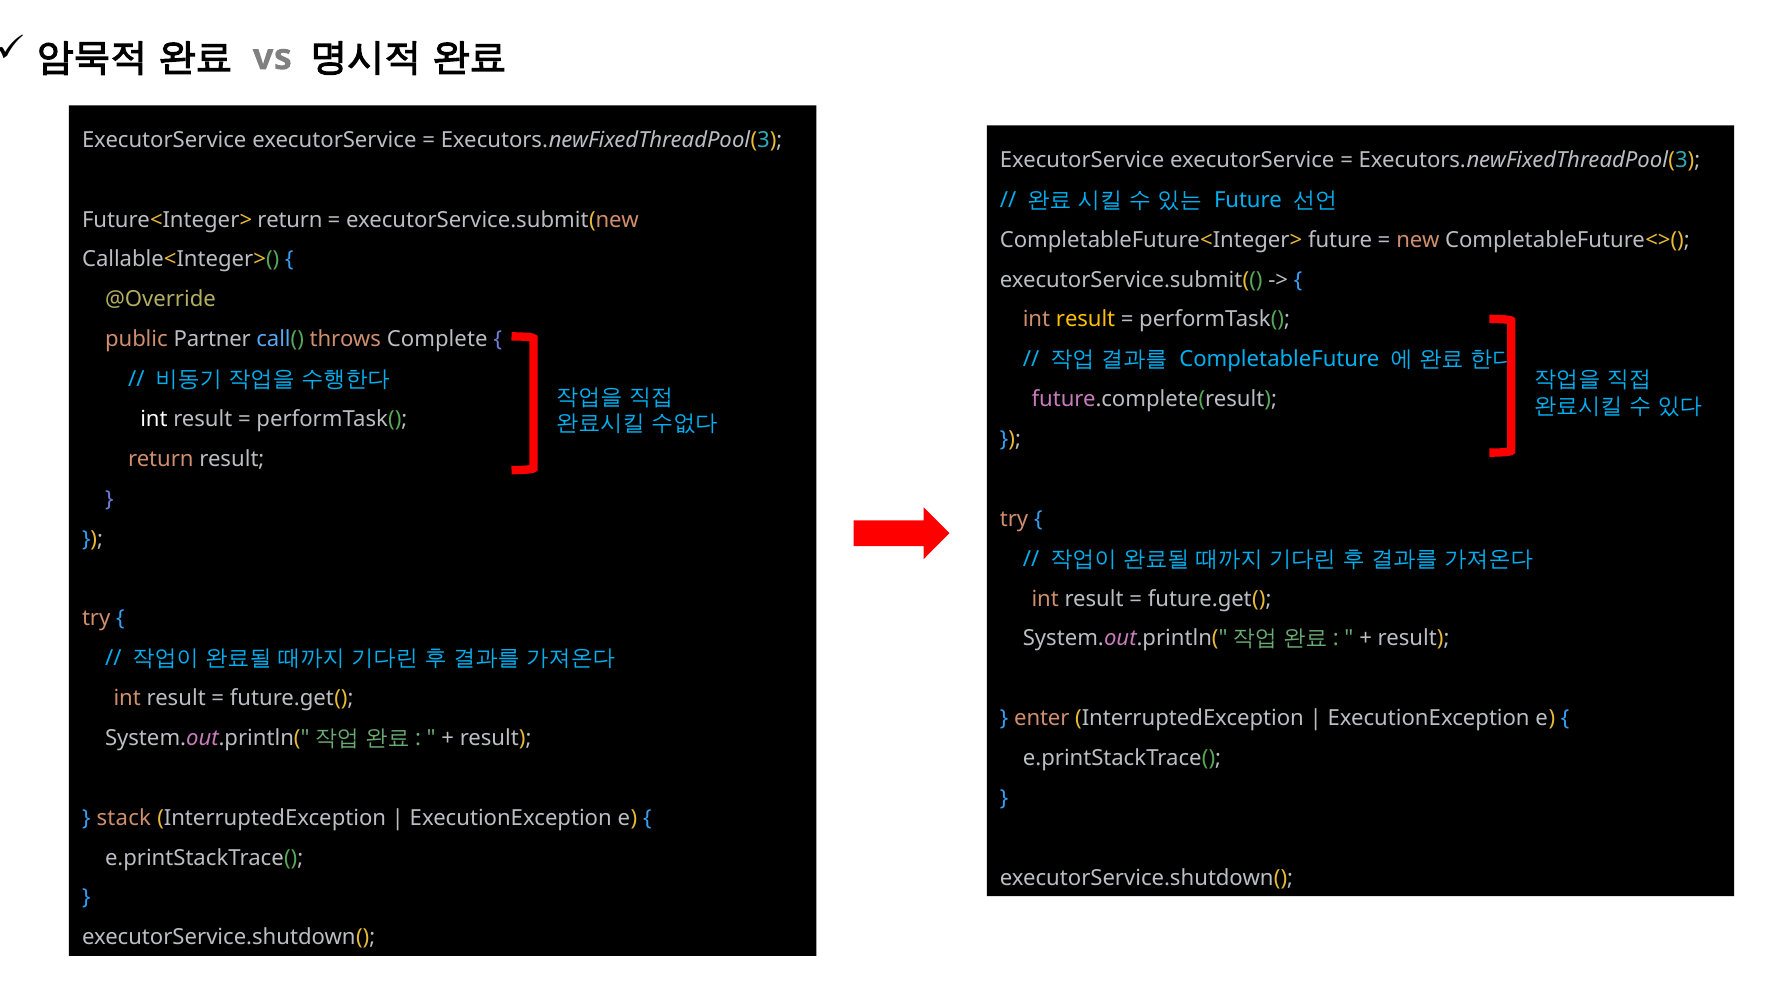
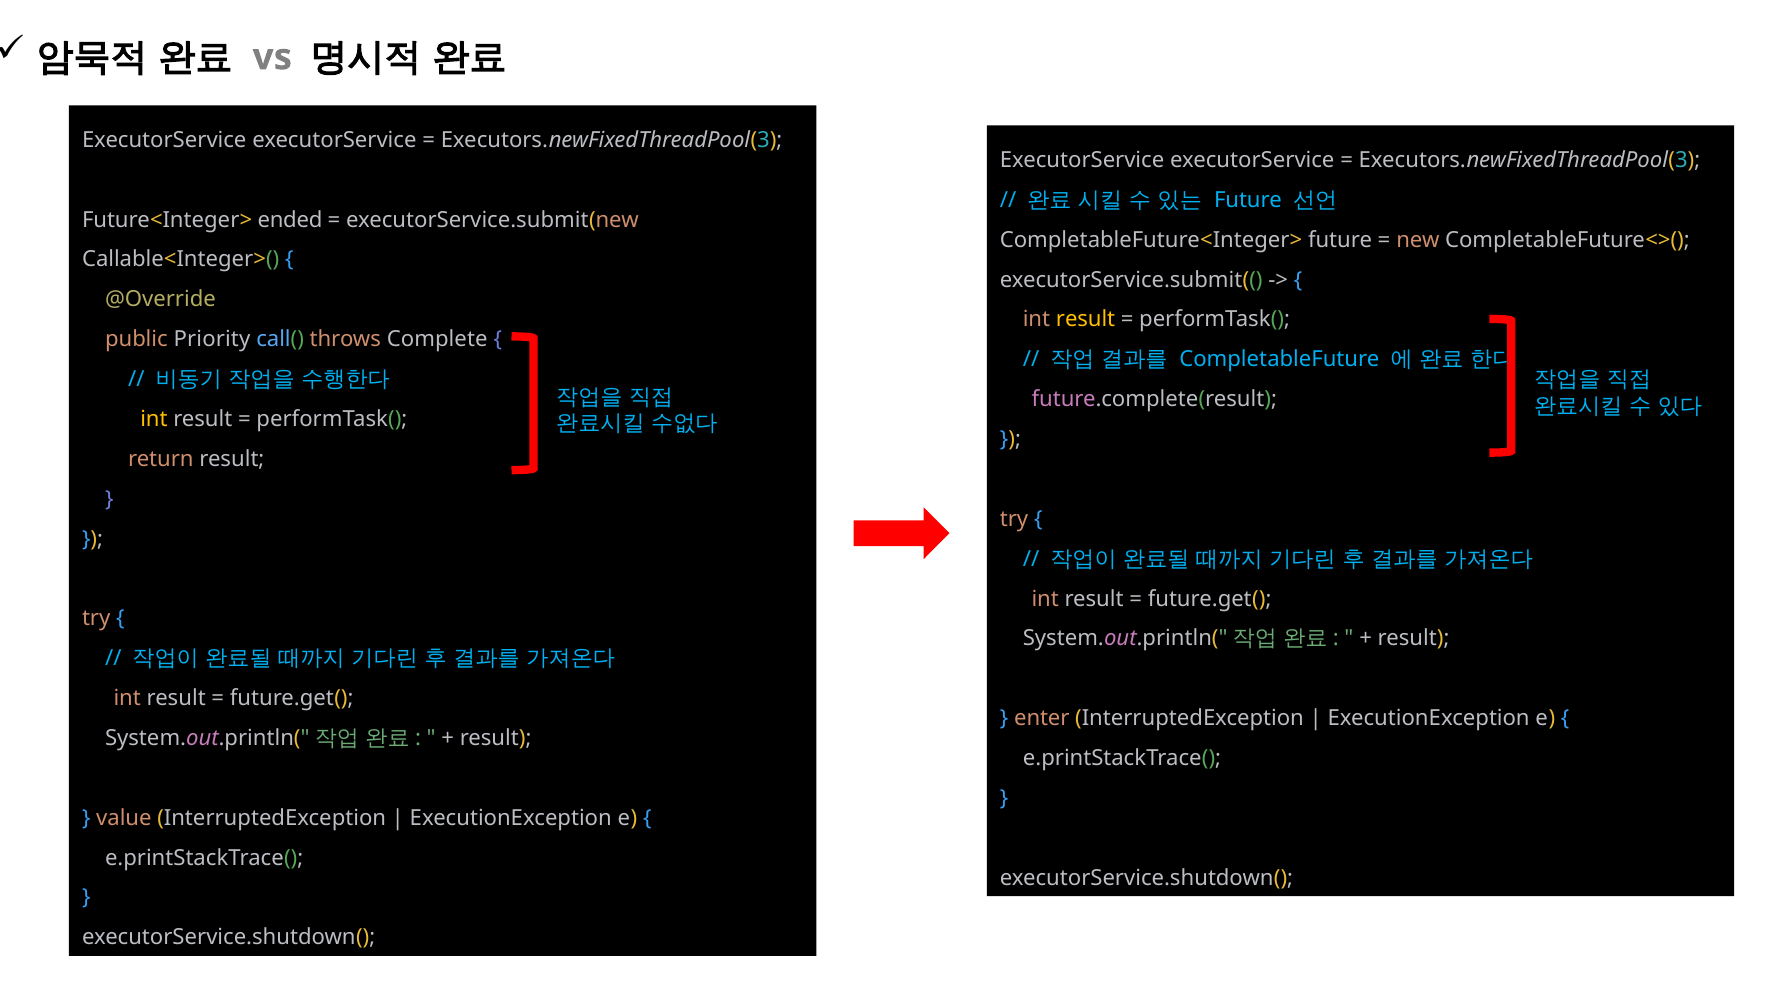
Future<Integer> return: return -> ended (290, 220)
Partner: Partner -> Priority (212, 339)
int colour: white -> yellow (154, 419)
stack: stack -> value (124, 818)
